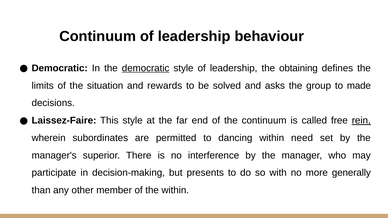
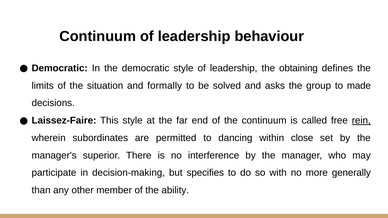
democratic underline: present -> none (146, 68)
rewards: rewards -> formally (165, 86)
need: need -> close (302, 138)
presents: presents -> specifies (205, 173)
the within: within -> ability (175, 190)
